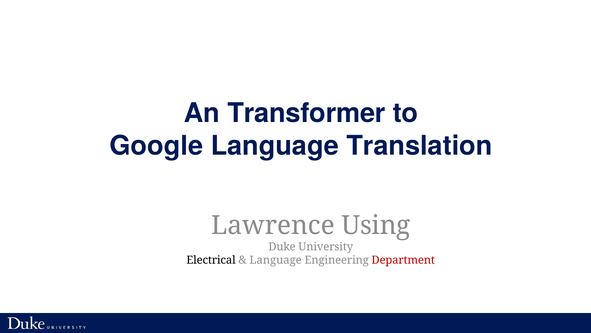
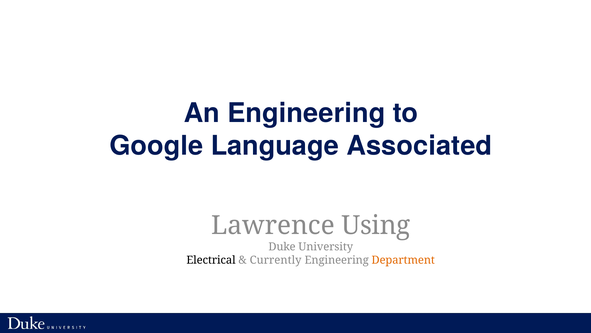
An Transformer: Transformer -> Engineering (306, 113)
Translation: Translation -> Associated (419, 146)
Language: Language -> Currently (276, 260)
Department colour: red -> orange (403, 260)
